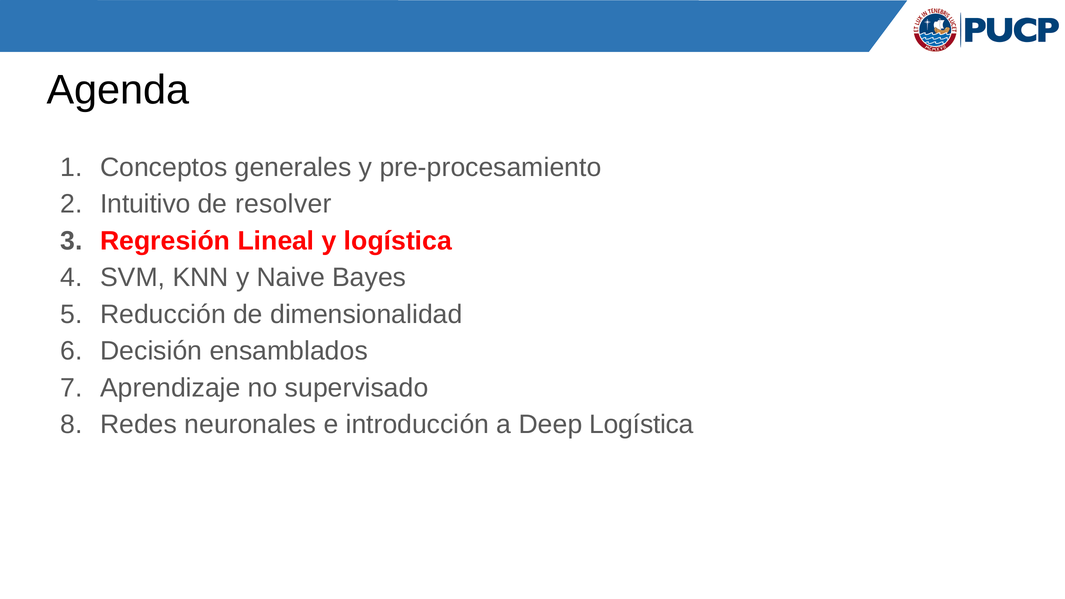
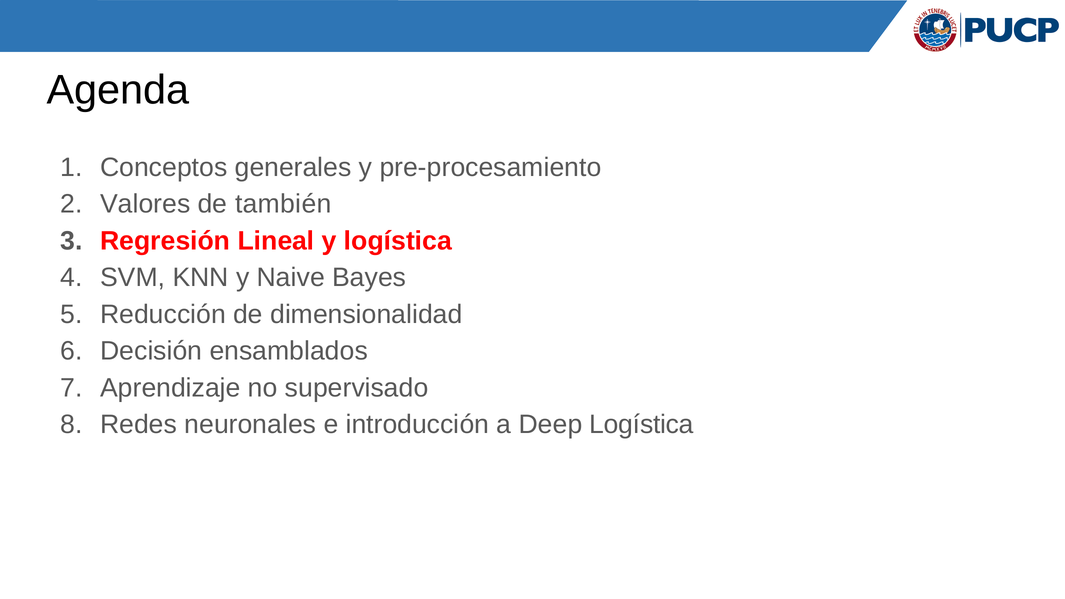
Intuitivo: Intuitivo -> Valores (145, 204)
resolver: resolver -> también (283, 204)
